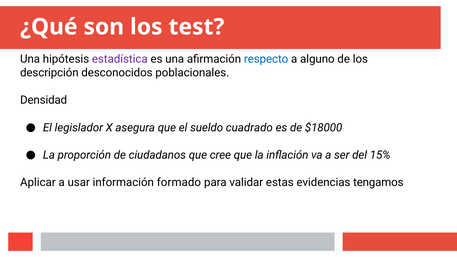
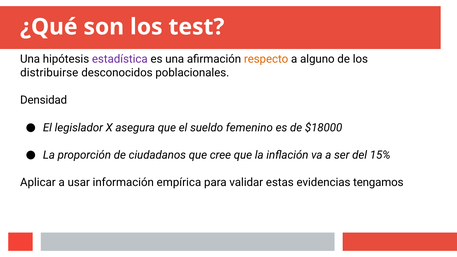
respecto colour: blue -> orange (266, 59)
descripción: descripción -> distribuirse (49, 73)
cuadrado: cuadrado -> femenino (249, 128)
formado: formado -> empírica (179, 183)
